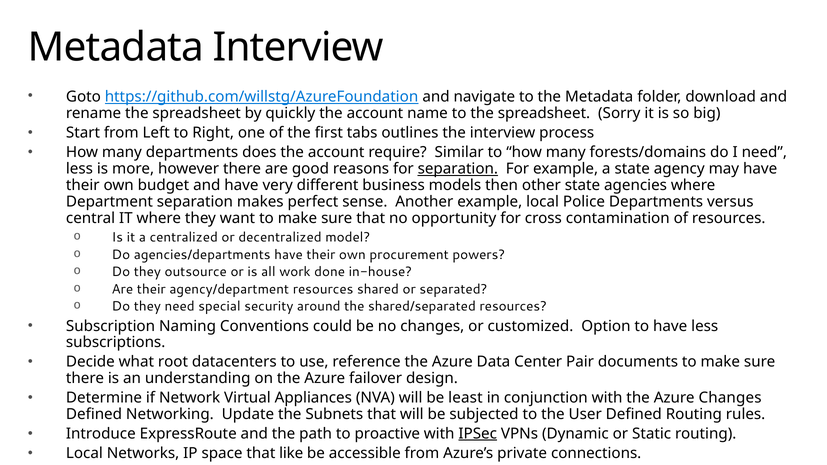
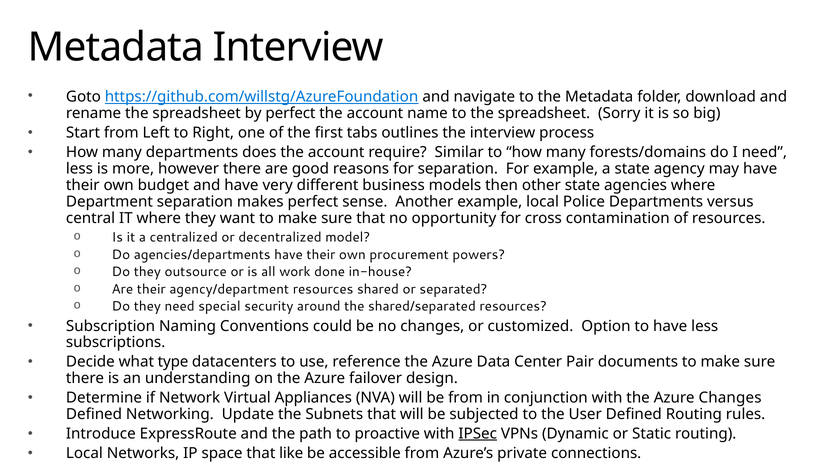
by quickly: quickly -> perfect (290, 113)
separation underline: present -> none (458, 169)
root: root -> type (173, 362)
be least: least -> from (466, 398)
